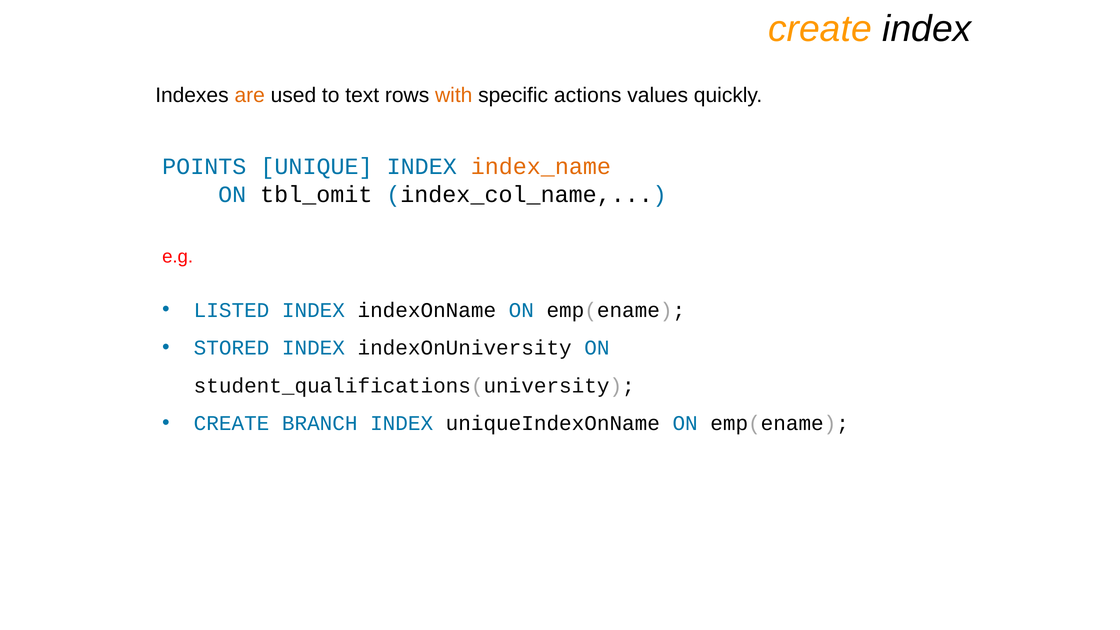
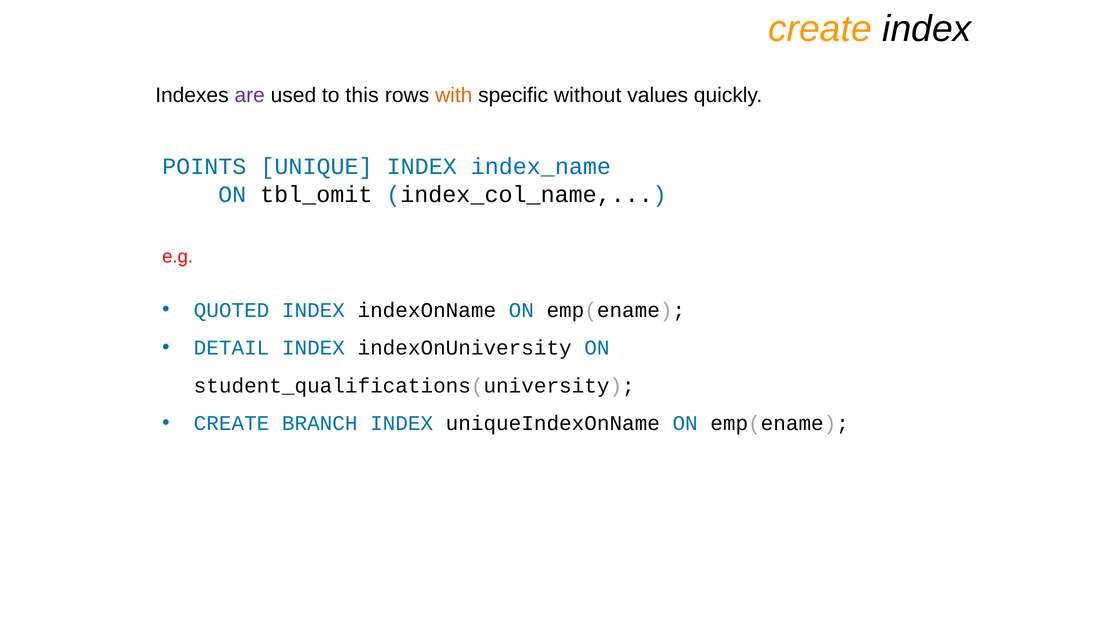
are colour: orange -> purple (250, 95)
text: text -> this (362, 95)
actions: actions -> without (588, 95)
index_name colour: orange -> blue (541, 167)
LISTED: LISTED -> QUOTED (232, 310)
STORED: STORED -> DETAIL (232, 348)
